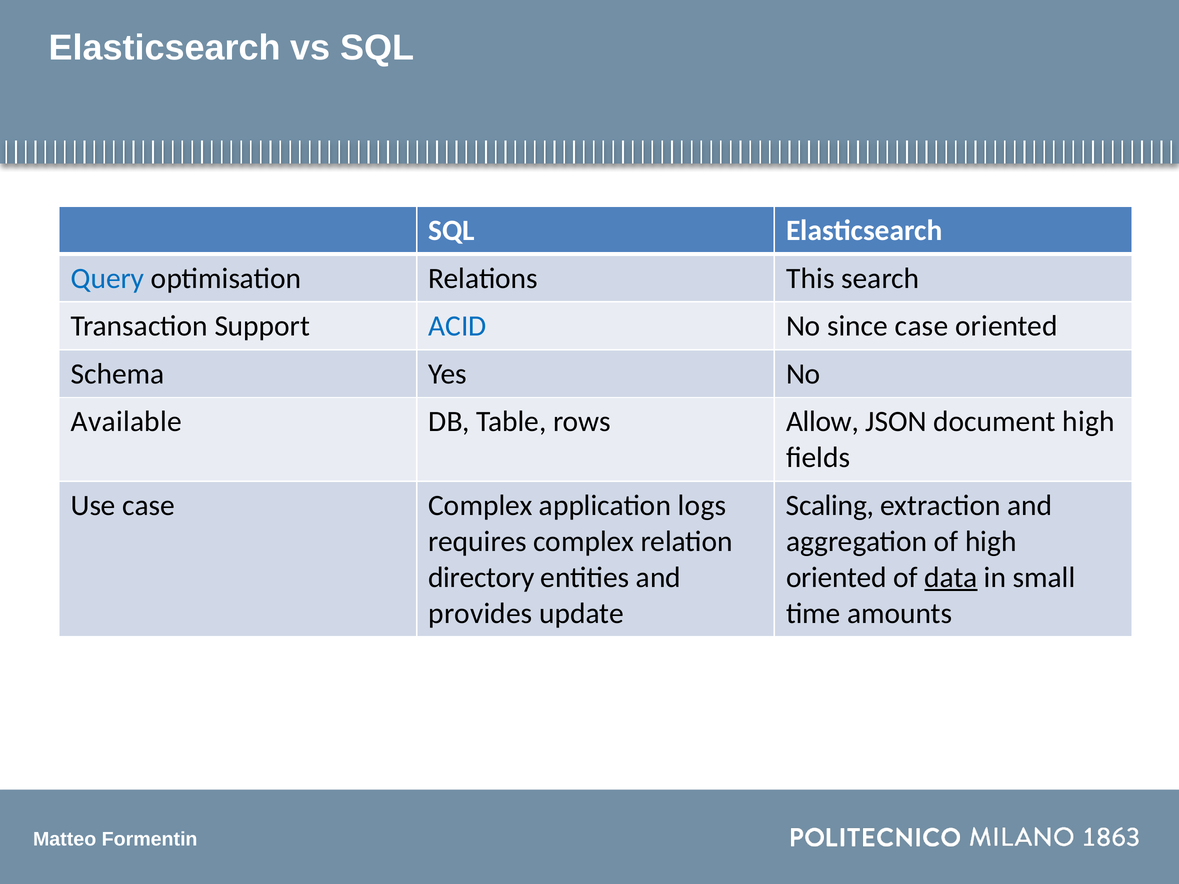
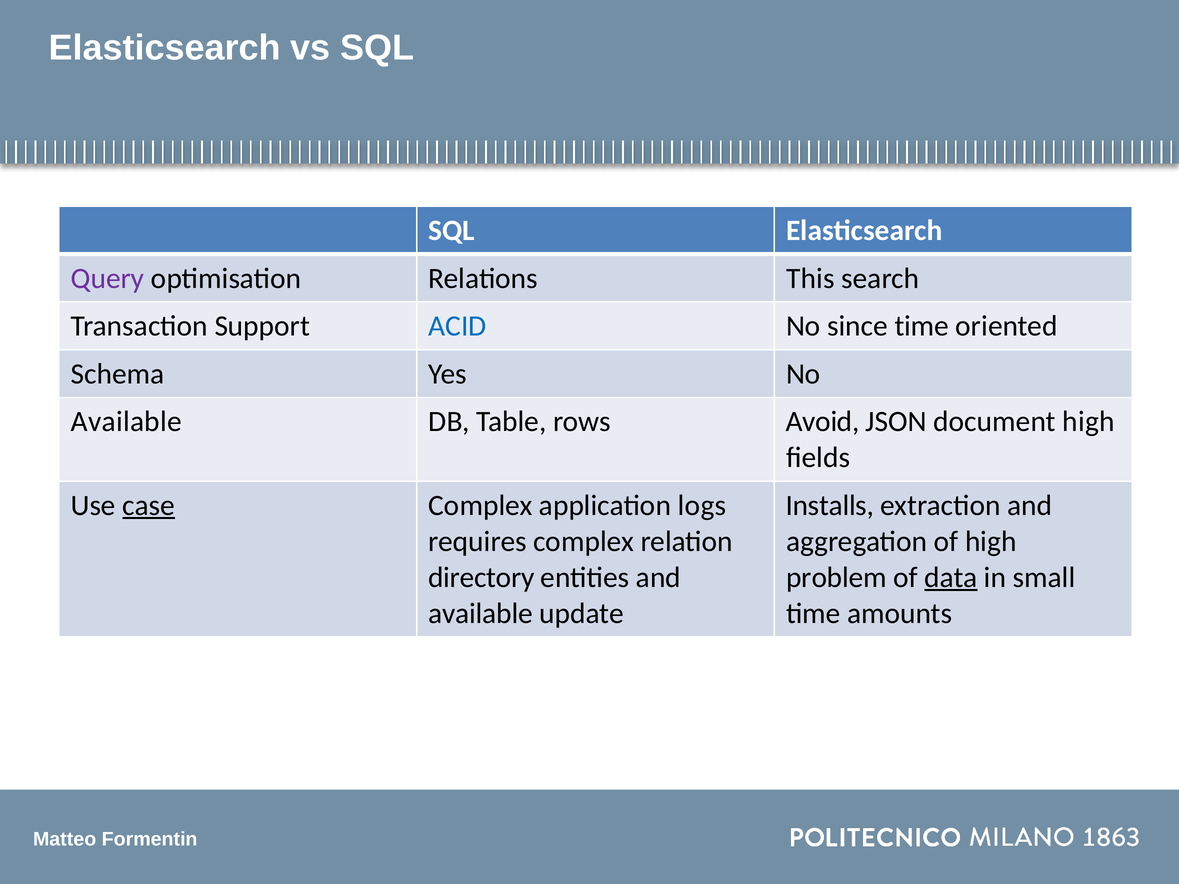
Query colour: blue -> purple (108, 278)
since case: case -> time (922, 326)
Allow: Allow -> Avoid (823, 422)
case underline: none -> present (149, 506)
Scaling: Scaling -> Installs (830, 506)
oriented: oriented -> problem (836, 578)
provides: provides -> available (481, 614)
